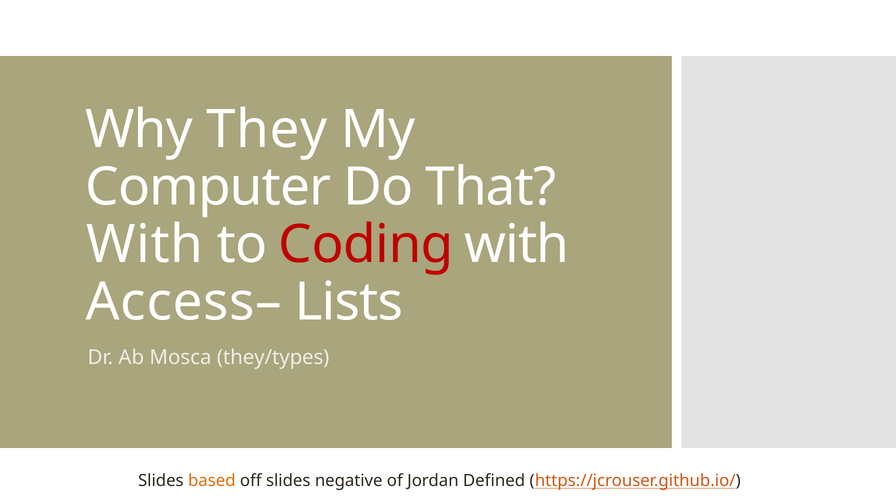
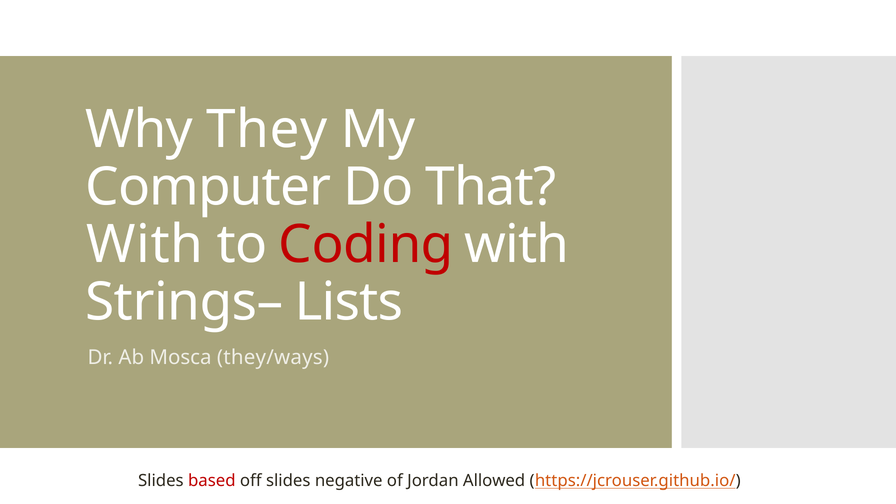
Access–: Access– -> Strings– (184, 302)
they/types: they/types -> they/ways (273, 358)
based colour: orange -> red (212, 481)
Defined: Defined -> Allowed (494, 481)
